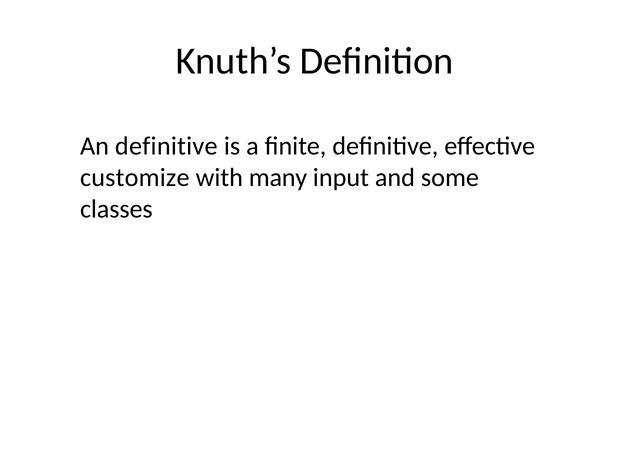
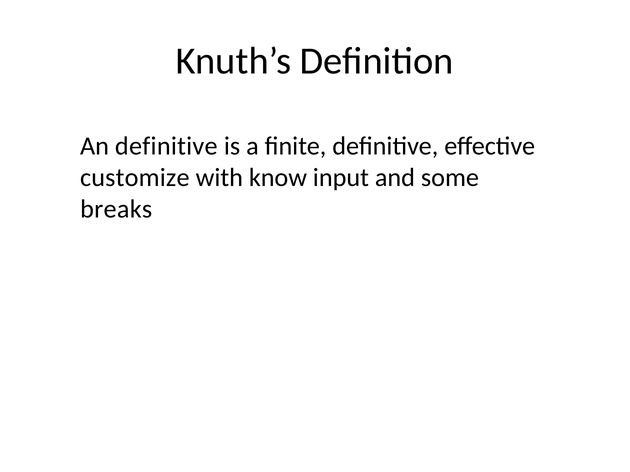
many: many -> know (278, 178)
classes: classes -> breaks (116, 209)
